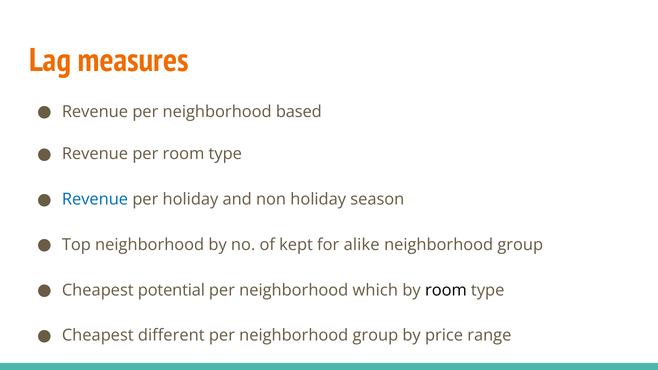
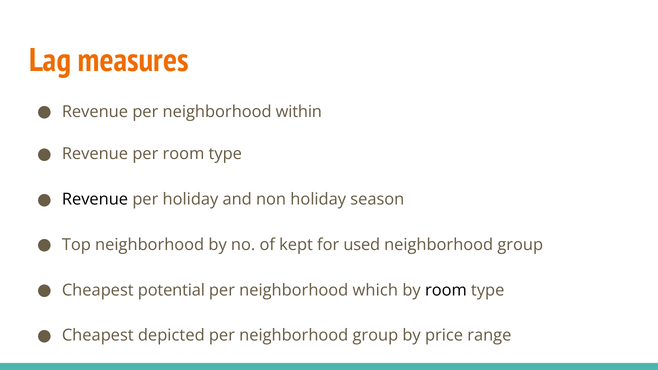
based: based -> within (299, 112)
Revenue colour: blue -> black (95, 200)
alike: alike -> used (362, 245)
different: different -> depicted (171, 336)
